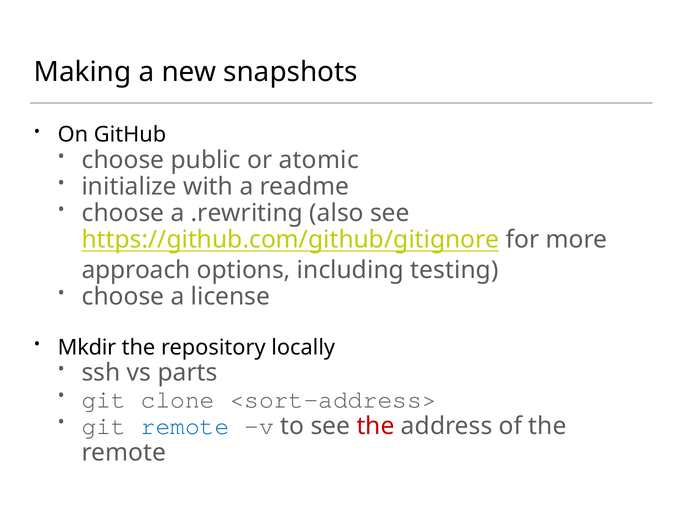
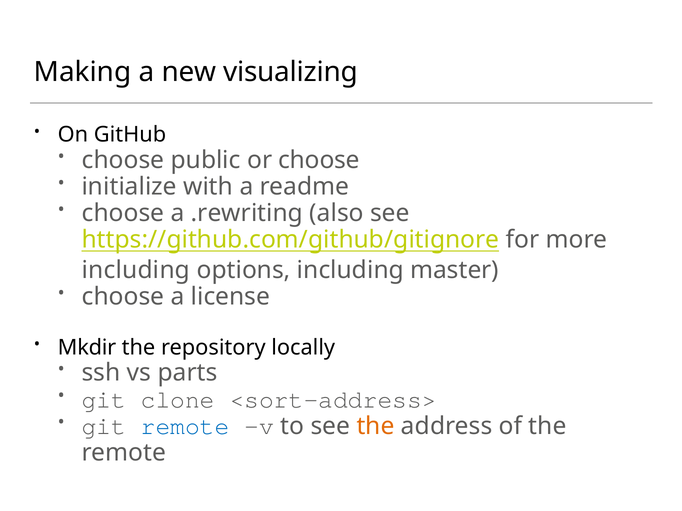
snapshots: snapshots -> visualizing (291, 72)
or atomic: atomic -> choose (319, 160)
approach: approach -> including (136, 270)
testing: testing -> master (455, 270)
the colour: red -> orange (376, 426)
